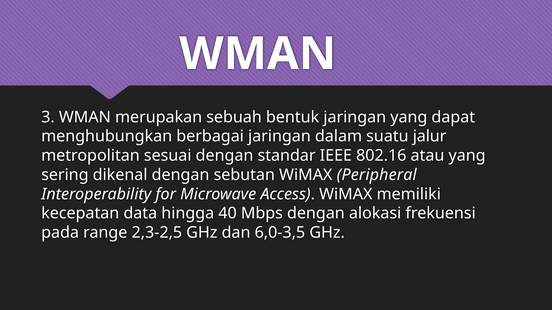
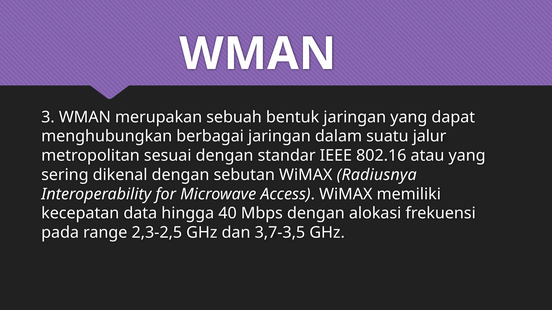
Peripheral: Peripheral -> Radiusnya (377, 175)
6,0-3,5: 6,0-3,5 -> 3,7-3,5 (280, 233)
